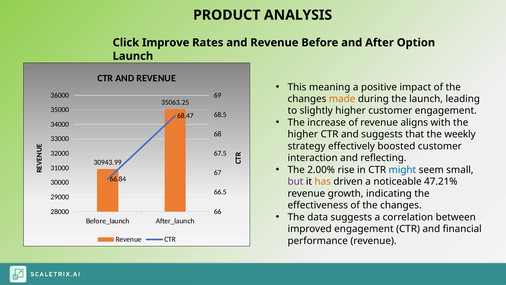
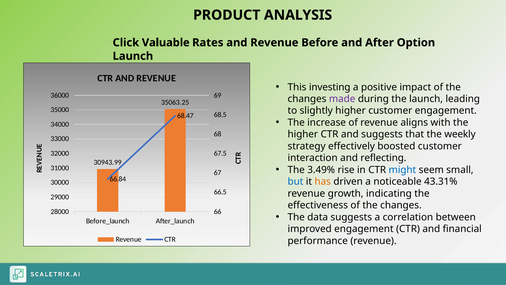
Improve: Improve -> Valuable (166, 43)
meaning: meaning -> investing (330, 87)
made colour: orange -> purple (342, 99)
2.00%: 2.00% -> 3.49% (321, 170)
but colour: purple -> blue (295, 181)
47.21%: 47.21% -> 43.31% (441, 181)
